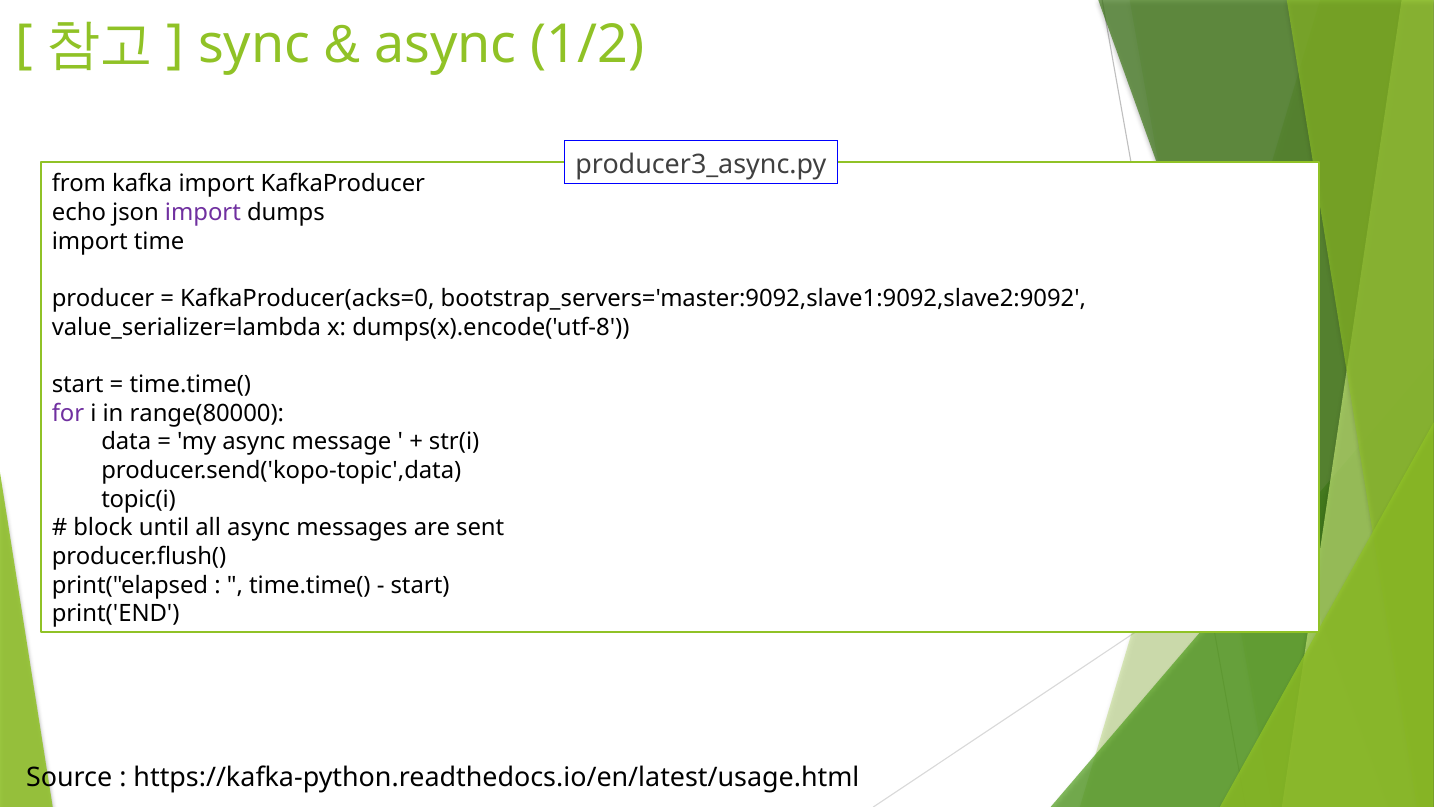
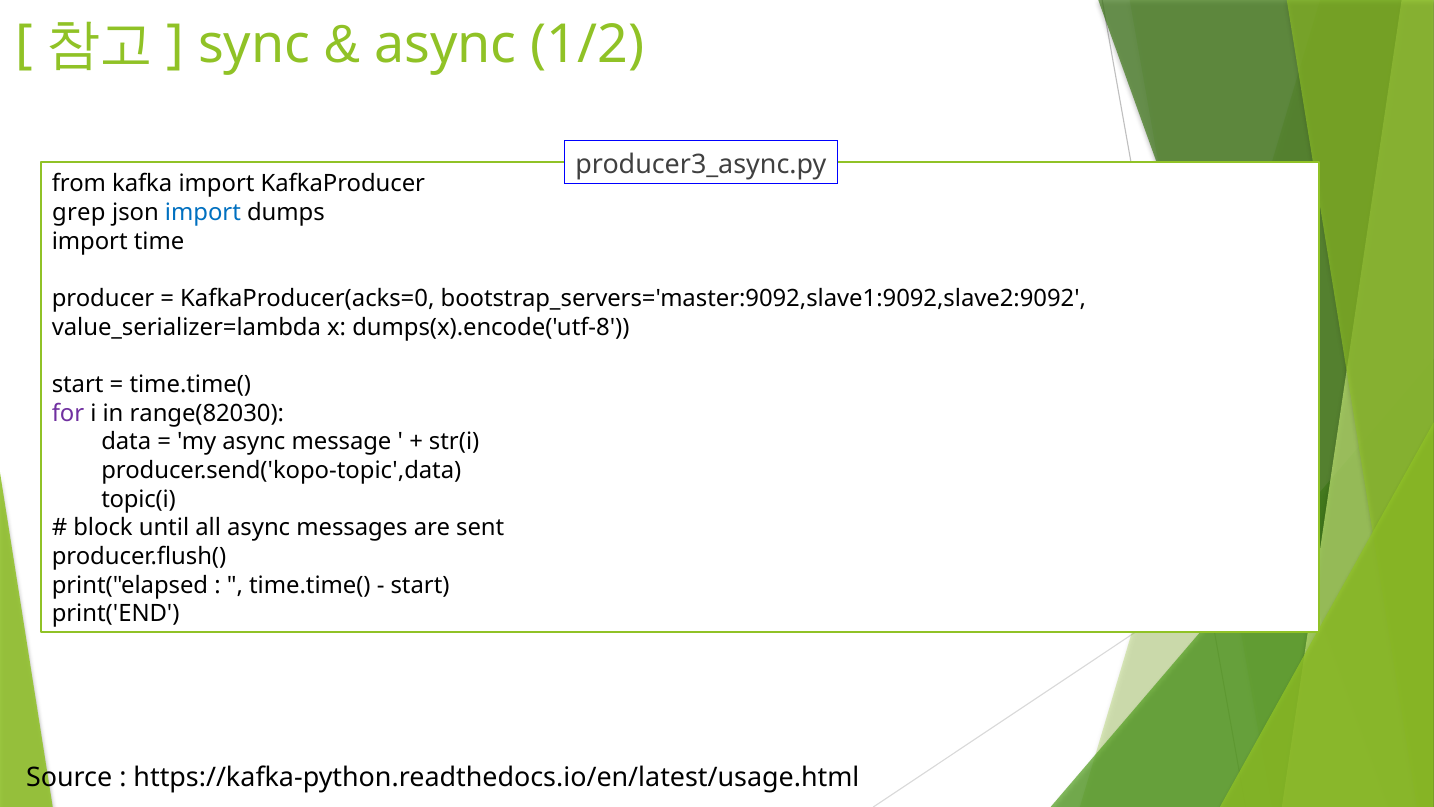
echo: echo -> grep (79, 212)
import colour: purple -> blue (203, 212)
range(80000: range(80000 -> range(82030 (207, 413)
